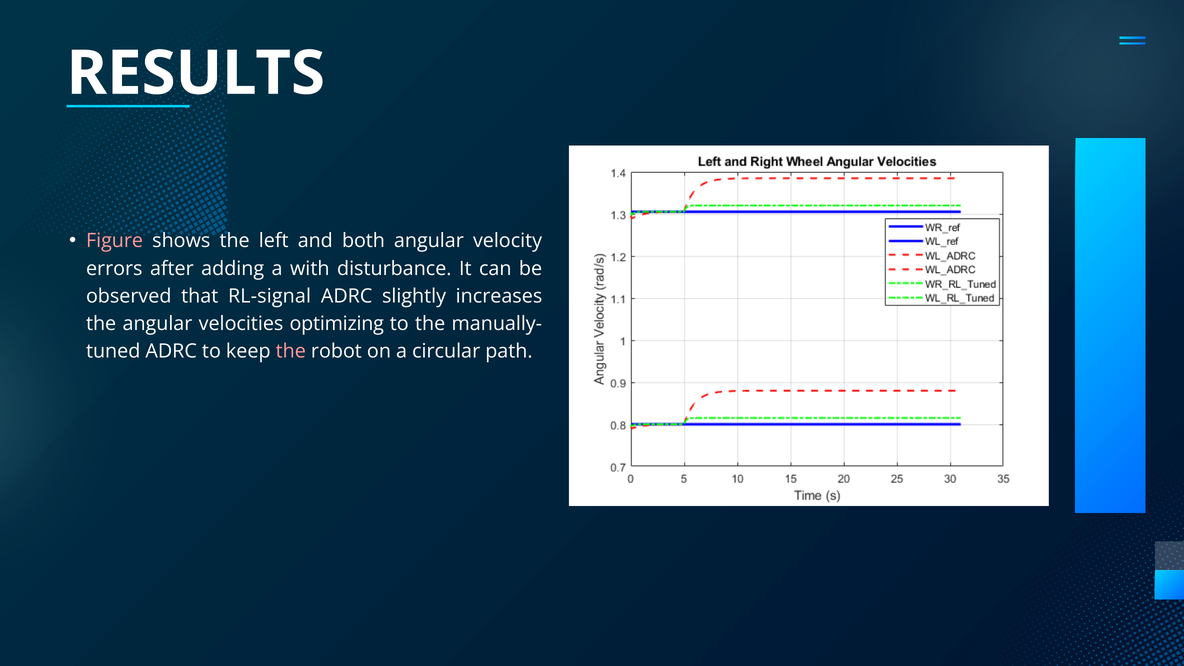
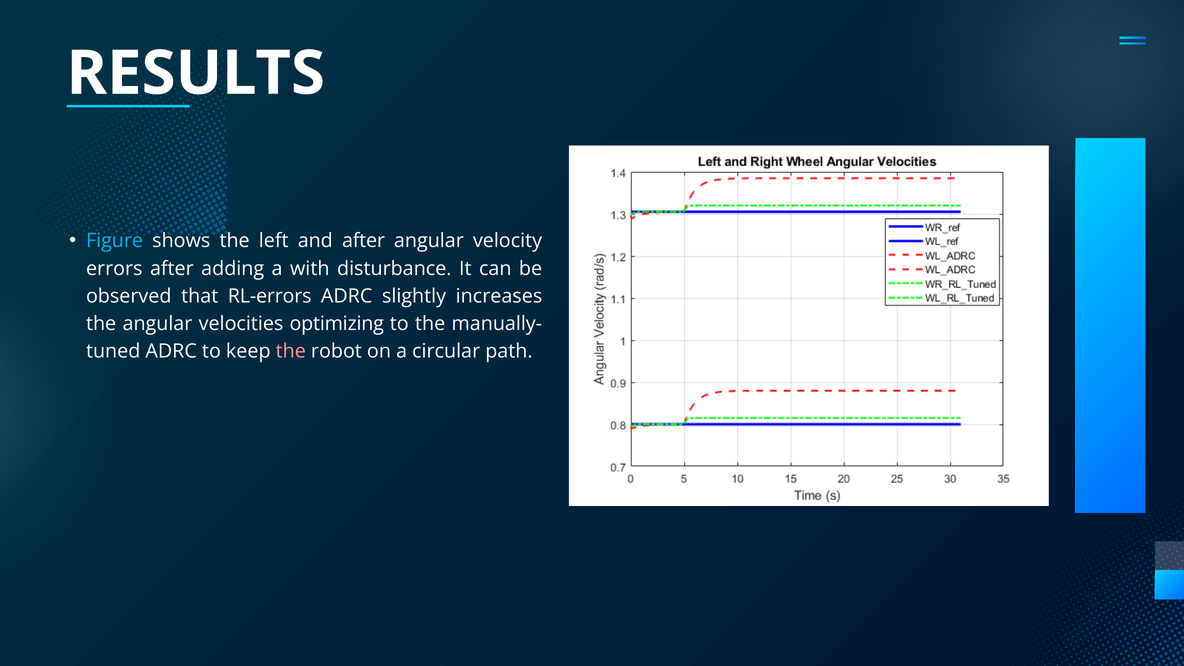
Figure colour: pink -> light blue (115, 241)
and both: both -> after (364, 241)
RL-signal: RL-signal -> RL-errors (270, 296)
